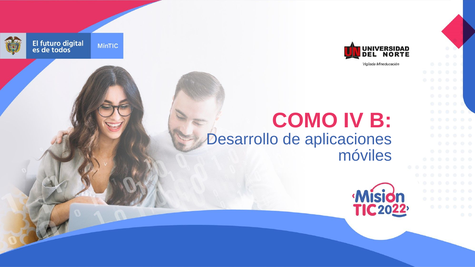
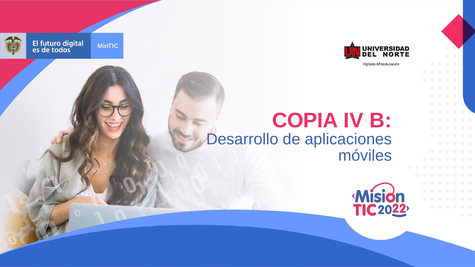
COMO: COMO -> COPIA (305, 120)
